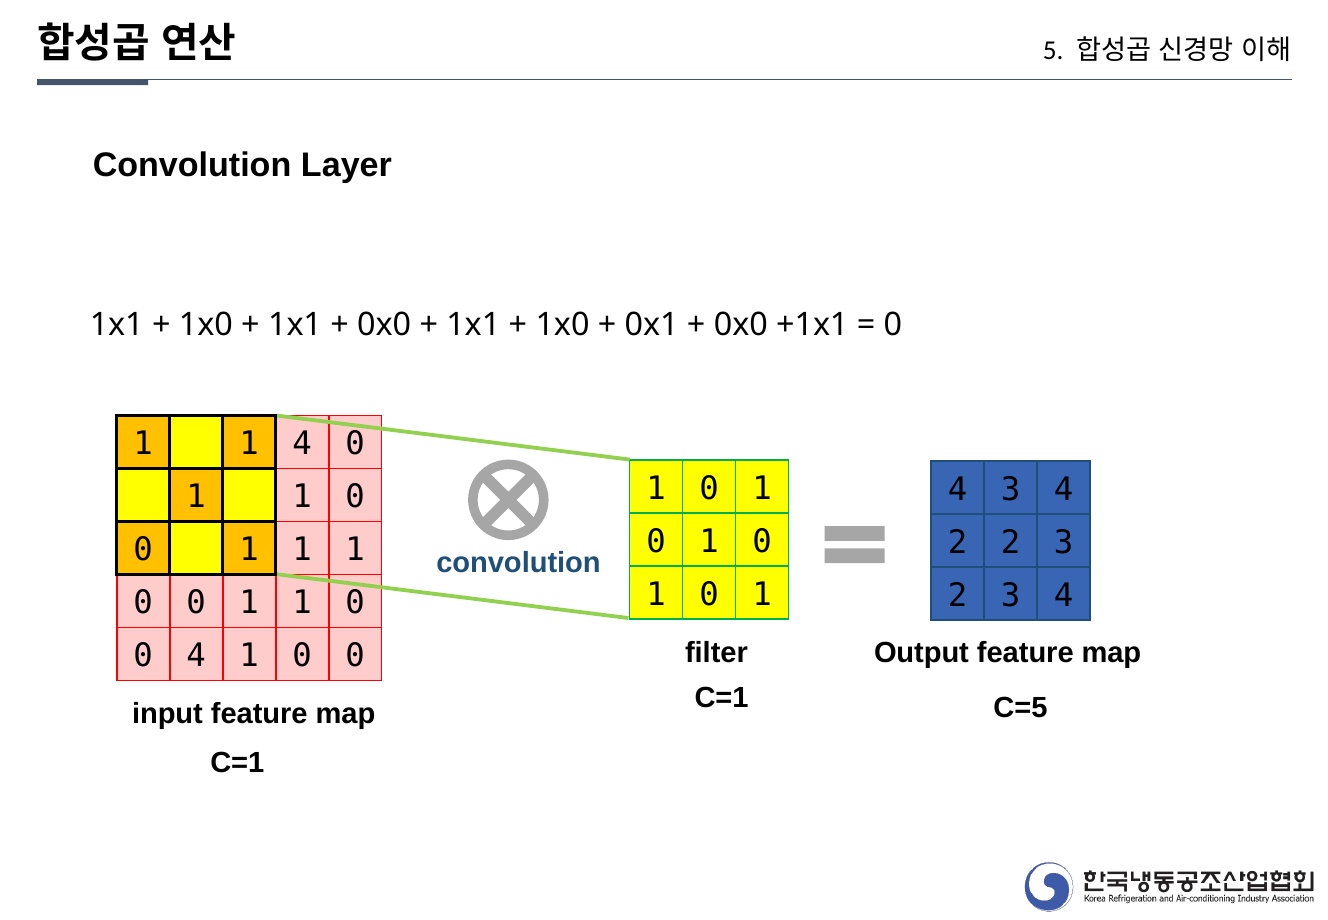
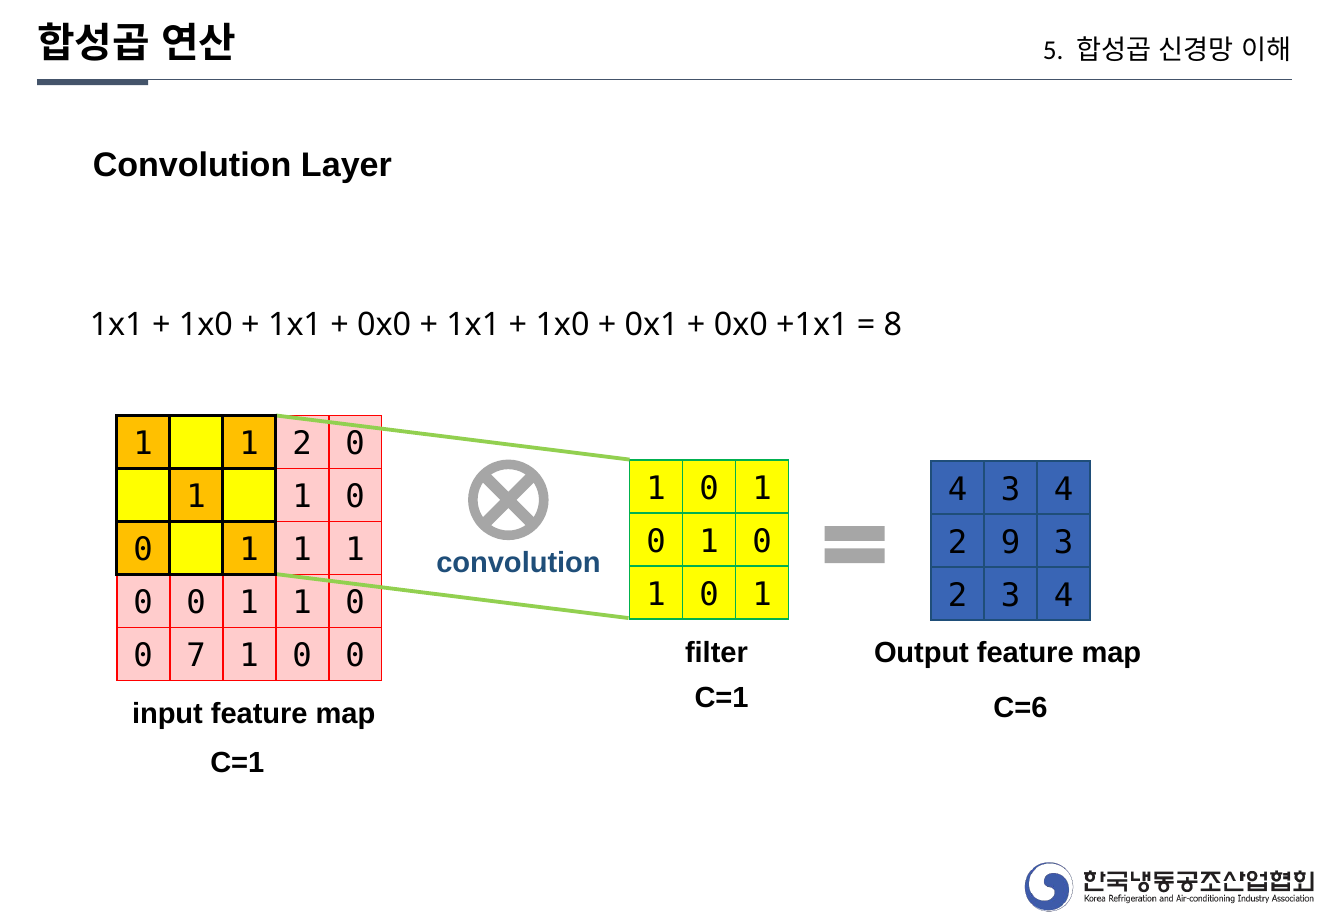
0: 0 -> 8 (893, 325)
4: 4 -> 2 (302, 444)
2 2: 2 -> 9 (1011, 542)
0 4: 4 -> 7 (196, 656)
C=5: C=5 -> C=6 (1020, 707)
